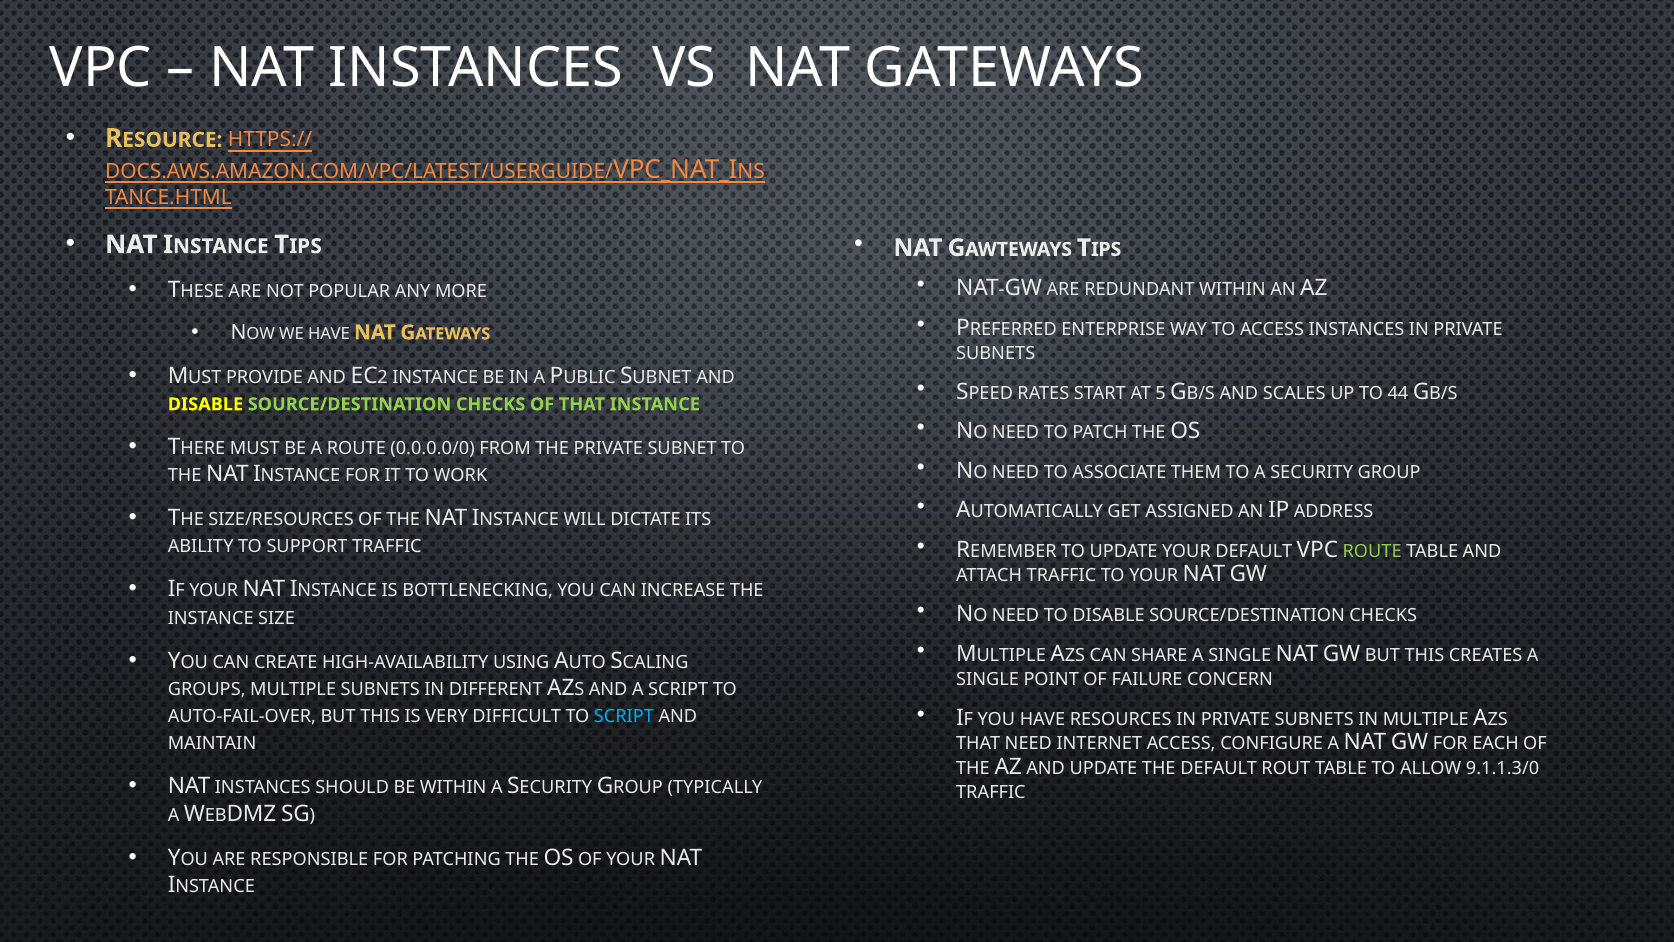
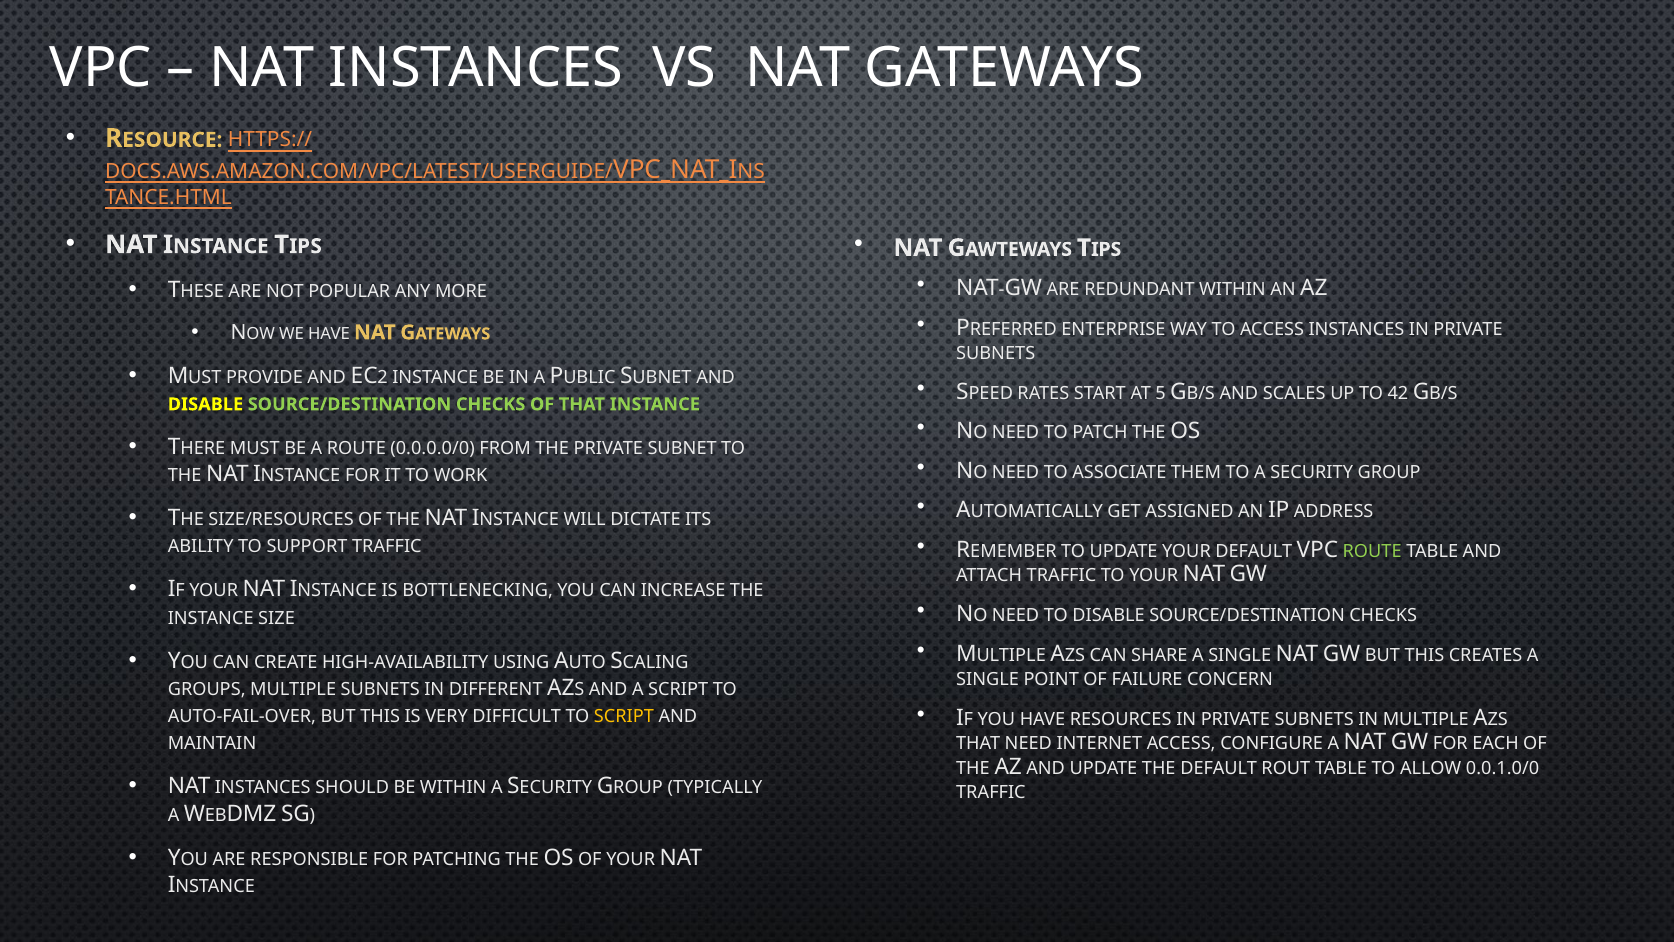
44: 44 -> 42 (1398, 393)
SCRIPT colour: light blue -> yellow (624, 716)
9.1.1.3/0: 9.1.1.3/0 -> 0.0.1.0/0 (1503, 768)
